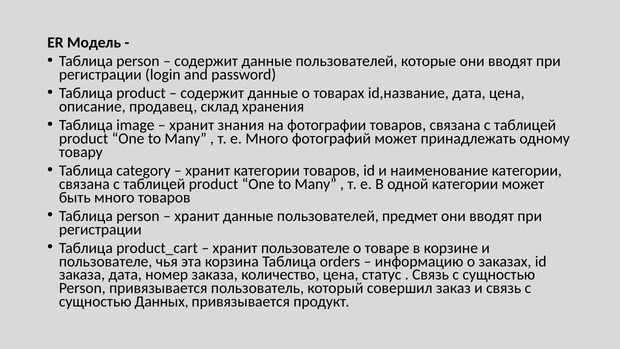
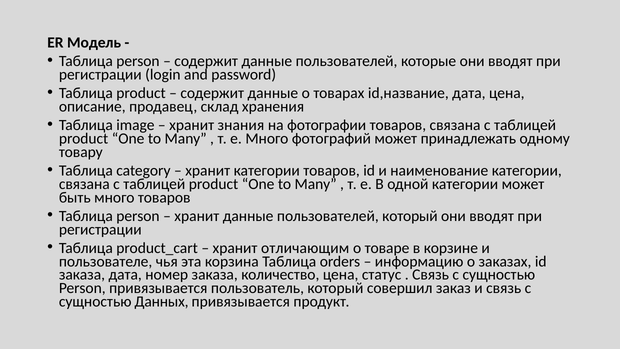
пользователей предмет: предмет -> который (410, 216)
хранит пользователе: пользователе -> отличающим (305, 248)
